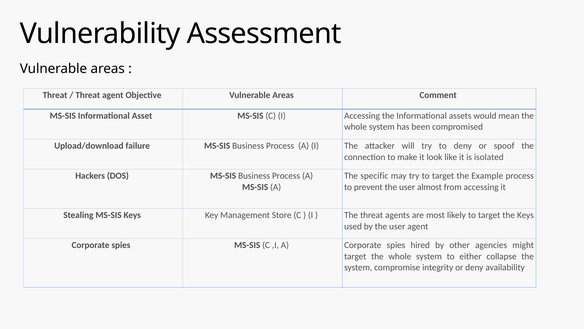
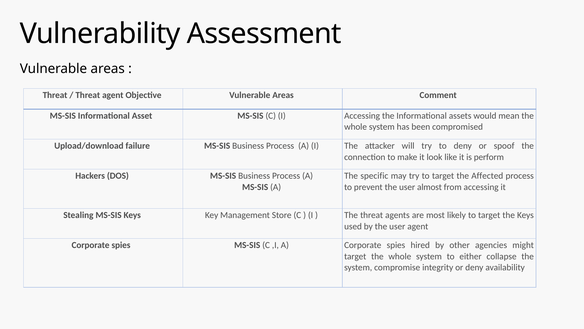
isolated: isolated -> perform (489, 157)
Example: Example -> Affected (487, 176)
